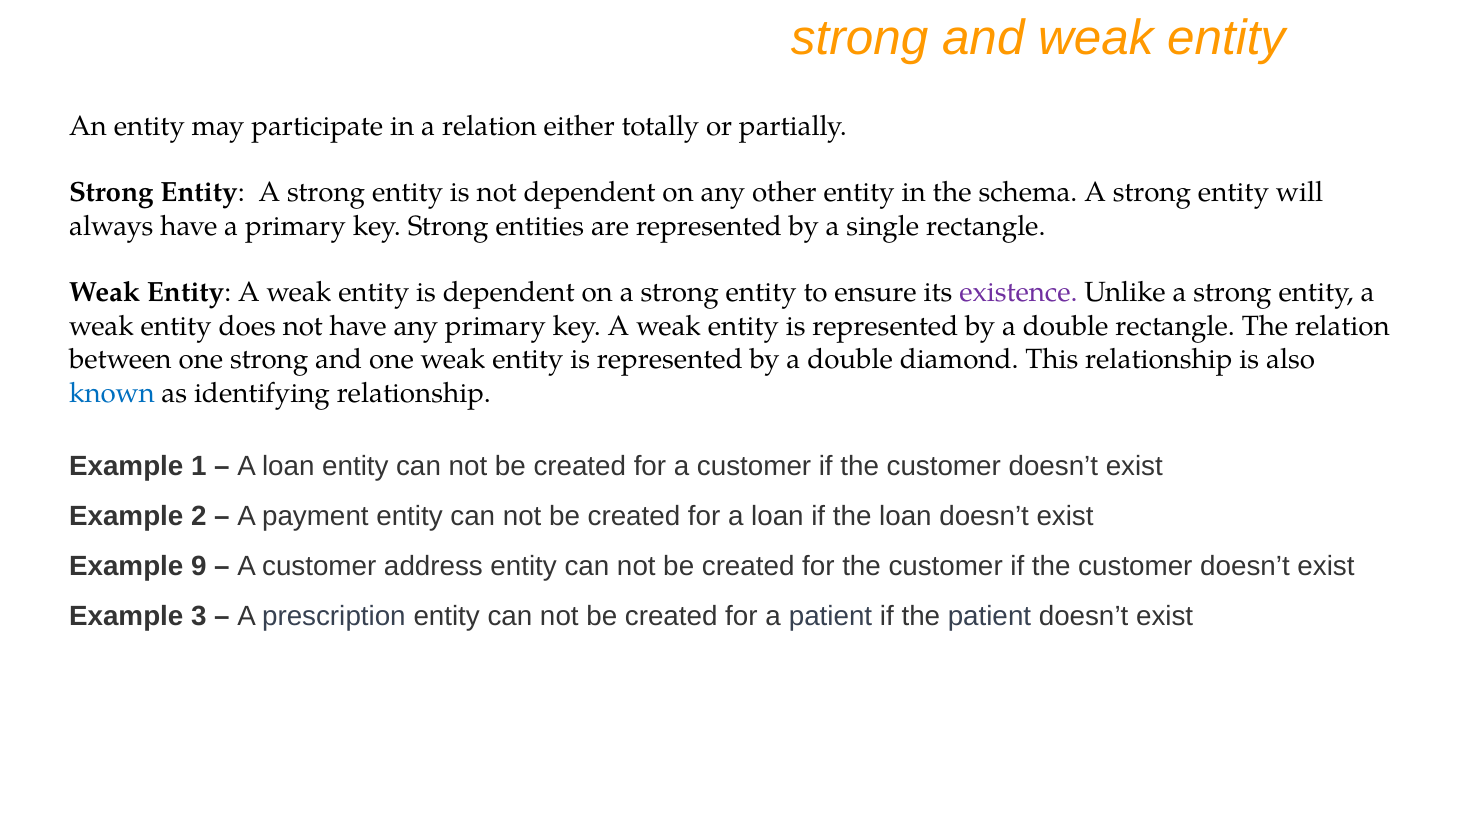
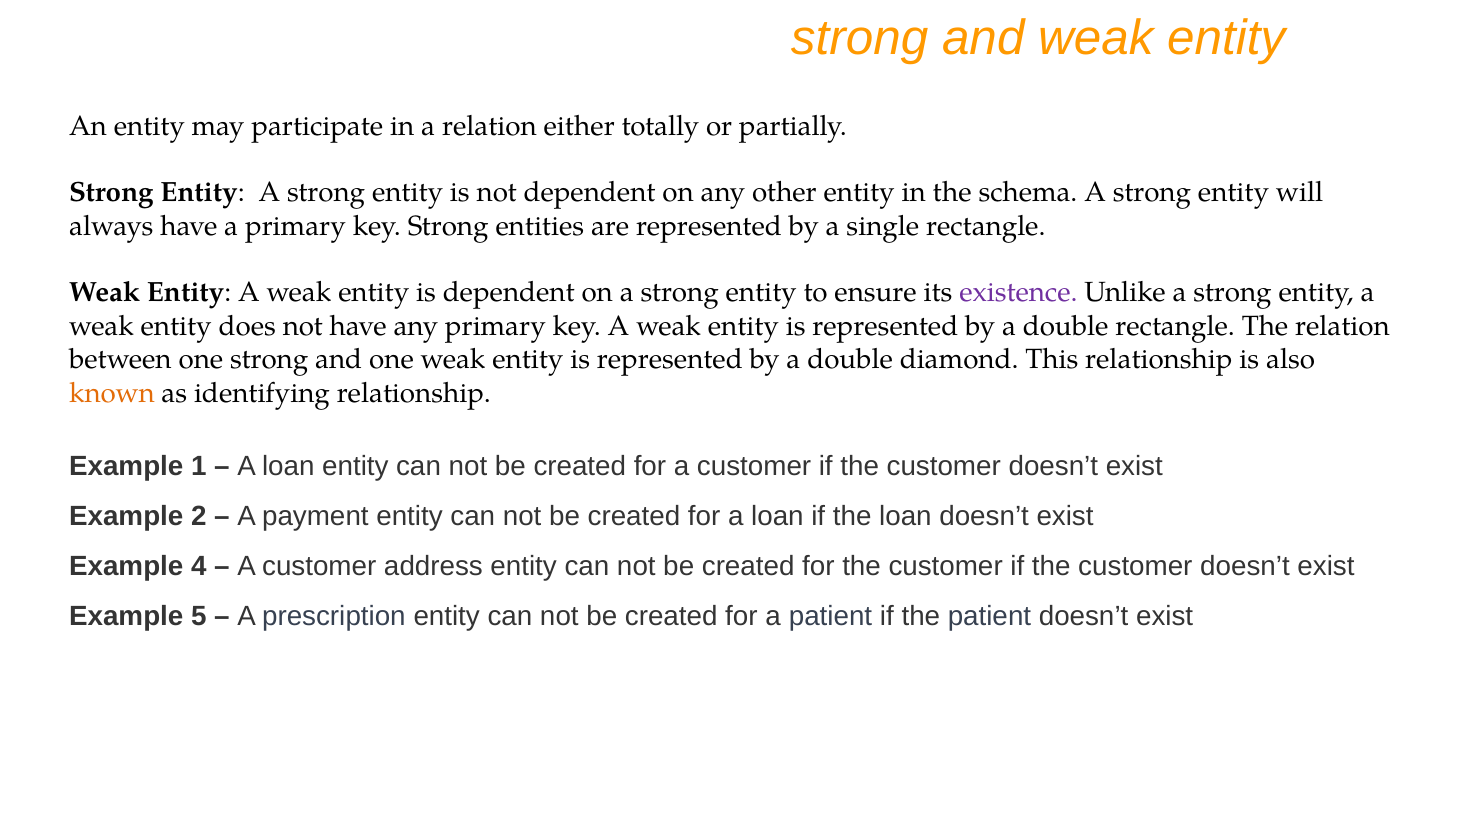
known colour: blue -> orange (112, 393)
9: 9 -> 4 (199, 566)
3: 3 -> 5 (199, 616)
